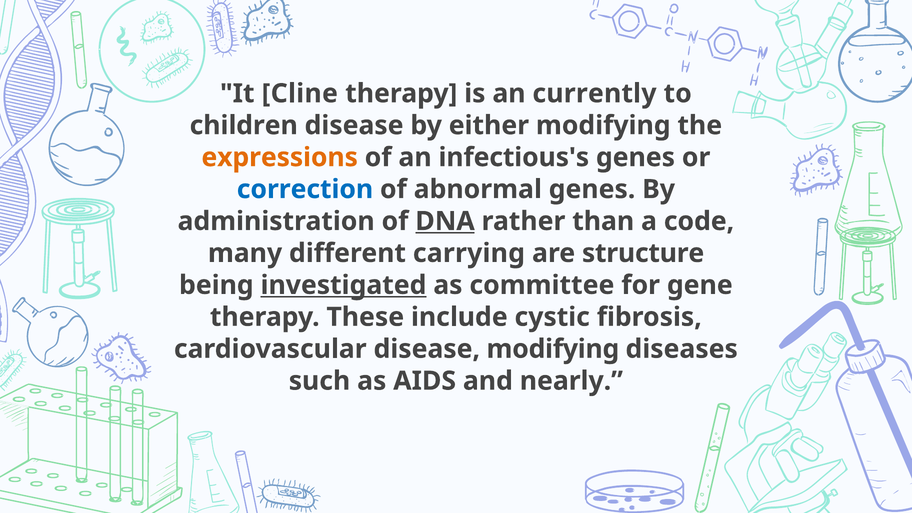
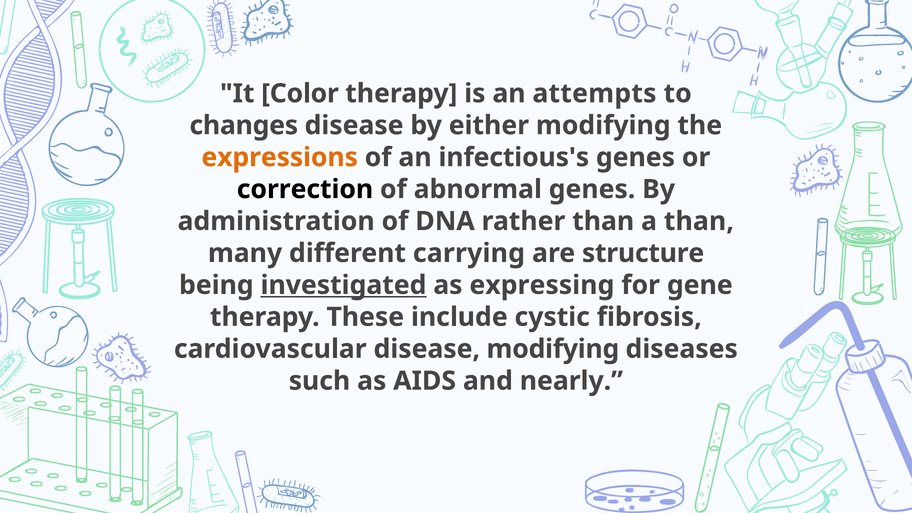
Cline: Cline -> Color (300, 93)
currently: currently -> attempts (594, 93)
children: children -> changes (244, 125)
correction colour: blue -> black (305, 189)
DNA underline: present -> none (445, 221)
a code: code -> than (699, 221)
committee: committee -> expressing (542, 285)
